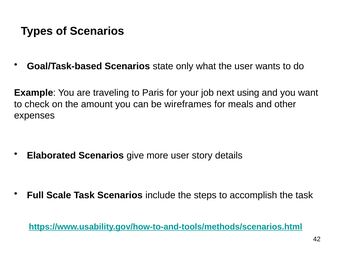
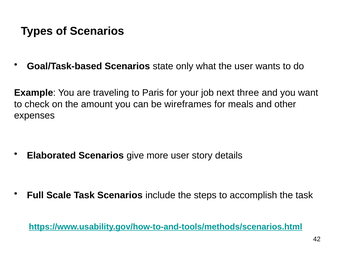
using: using -> three (248, 93)
